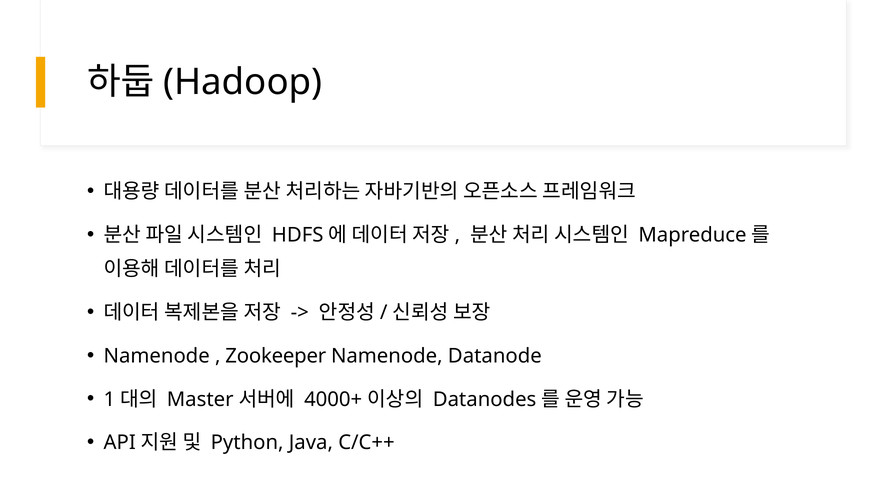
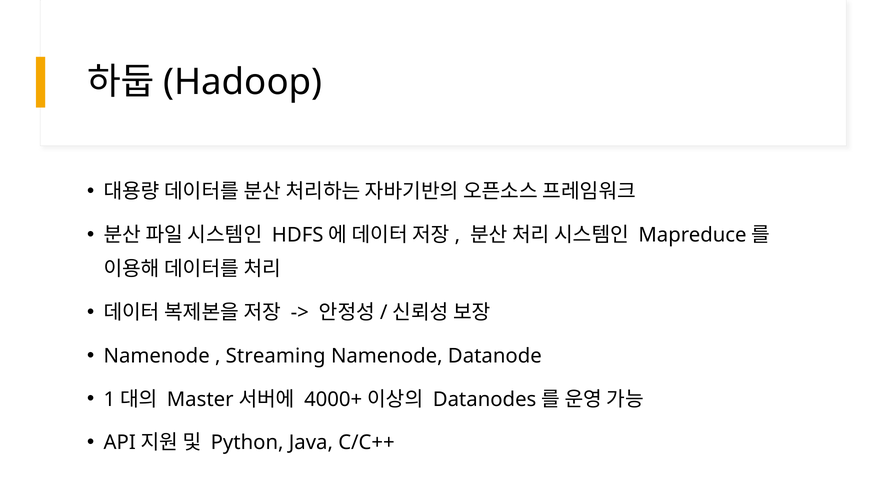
Zookeeper: Zookeeper -> Streaming (276, 356)
